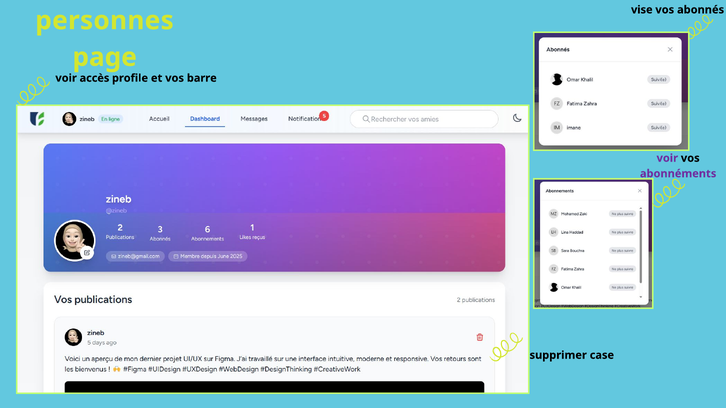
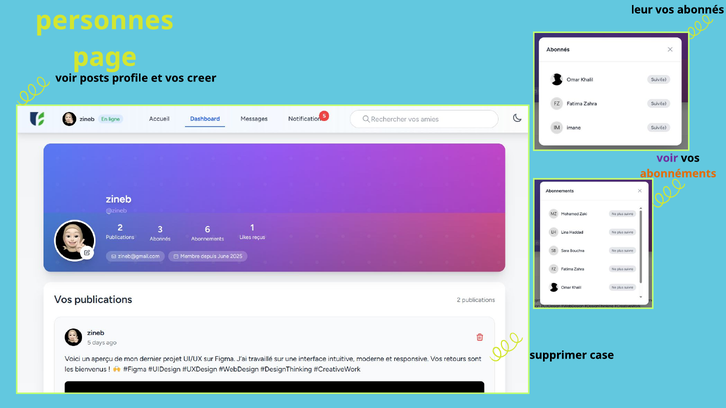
vise: vise -> leur (642, 10)
accès: accès -> posts (94, 78)
barre: barre -> creer (202, 78)
abonnéments colour: purple -> orange (678, 174)
